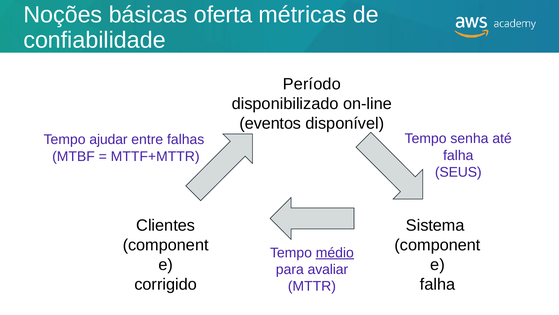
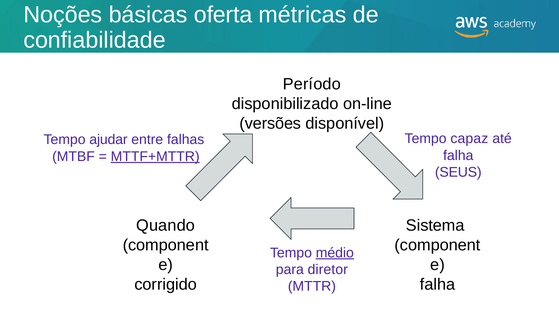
eventos: eventos -> versões (270, 123)
senha: senha -> capaz (469, 138)
MTTF+MTTR underline: none -> present (155, 156)
Clientes: Clientes -> Quando (166, 225)
avaliar: avaliar -> diretor (328, 269)
